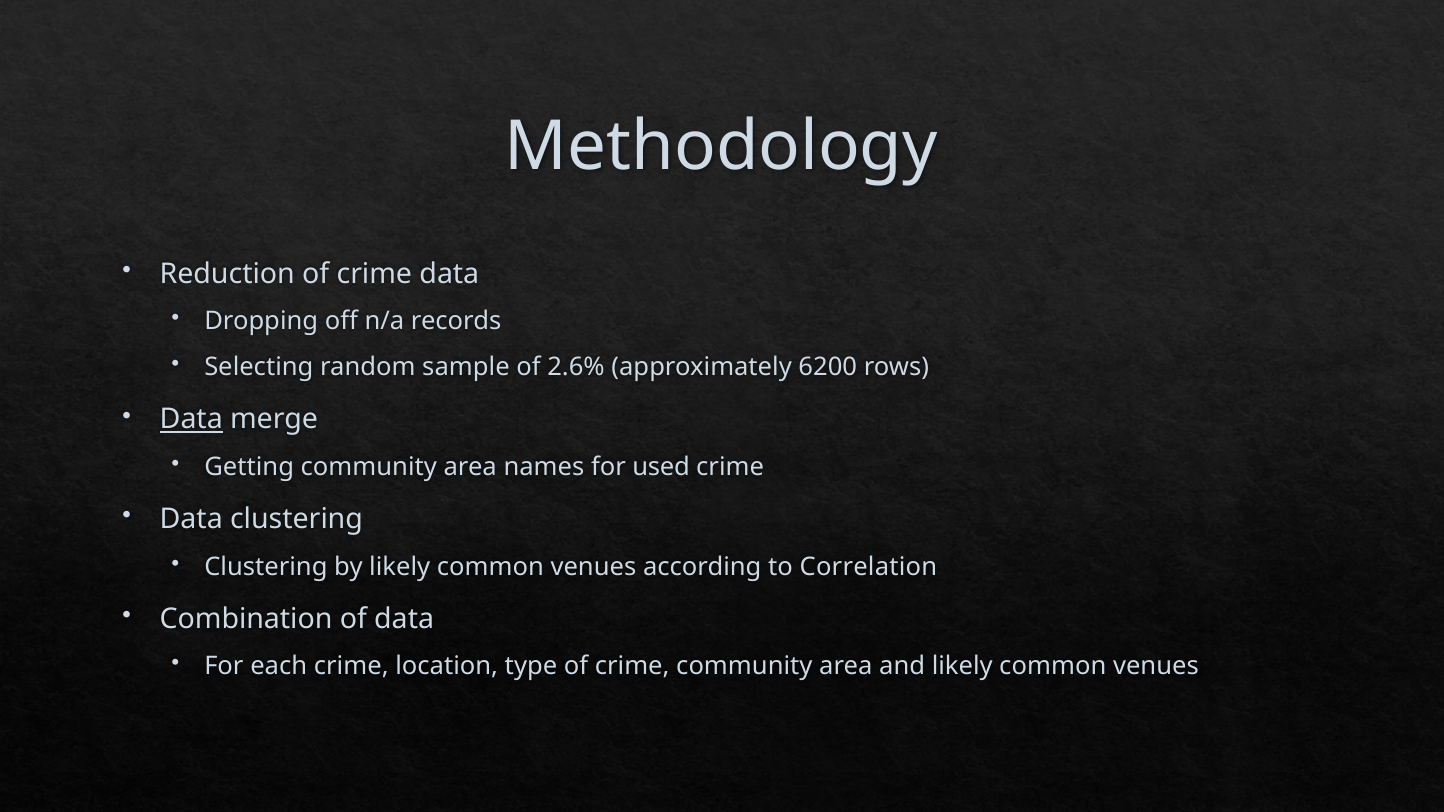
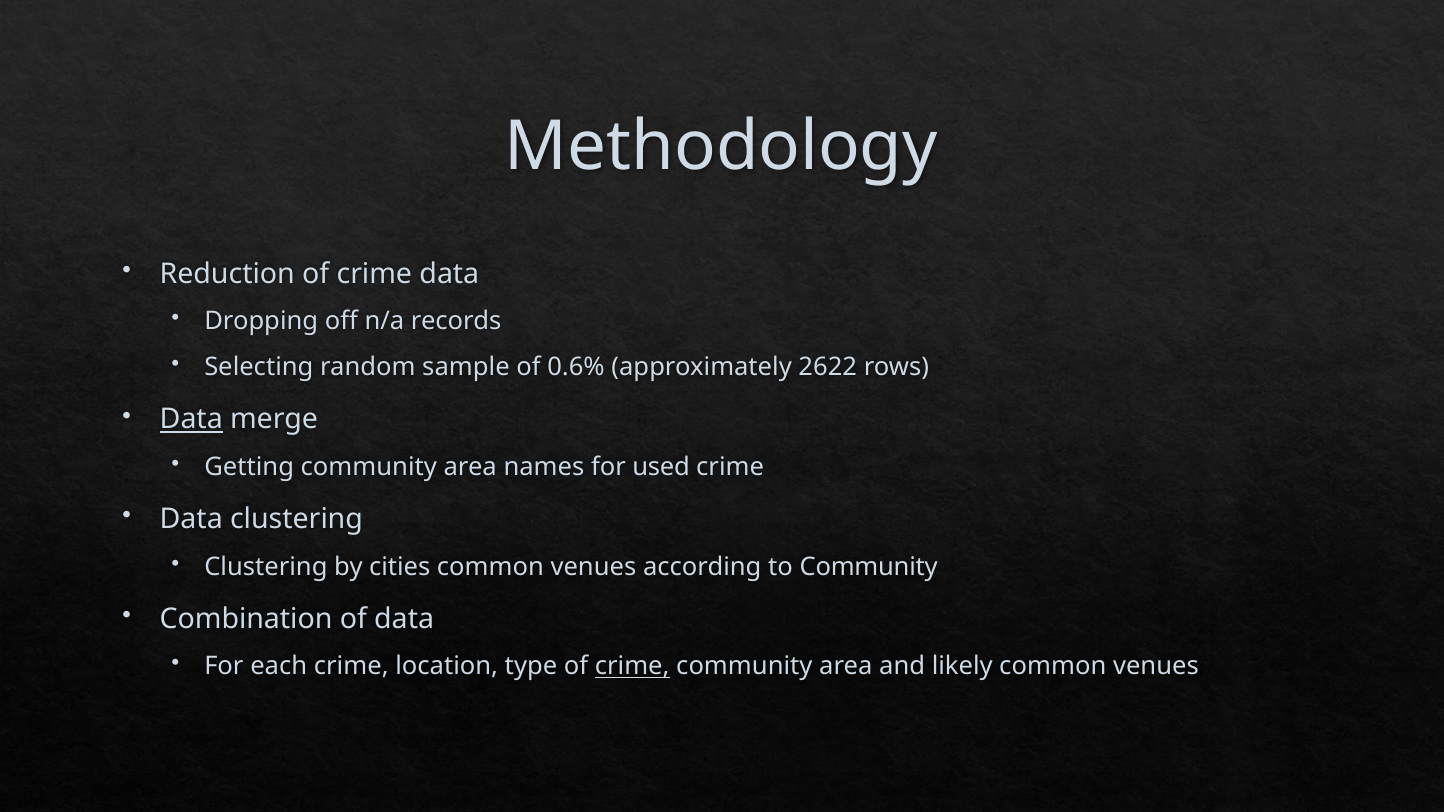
2.6%: 2.6% -> 0.6% (576, 368)
6200: 6200 -> 2622 (828, 368)
by likely: likely -> cities (400, 567)
to Correlation: Correlation -> Community (869, 567)
crime underline: none -> present (632, 667)
